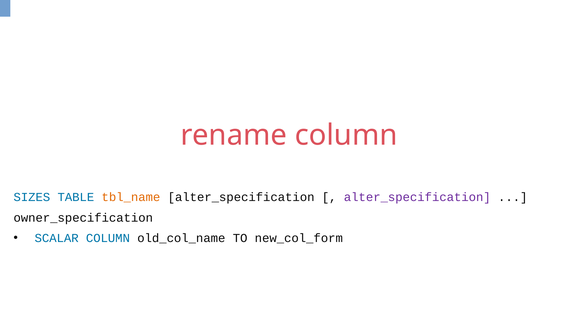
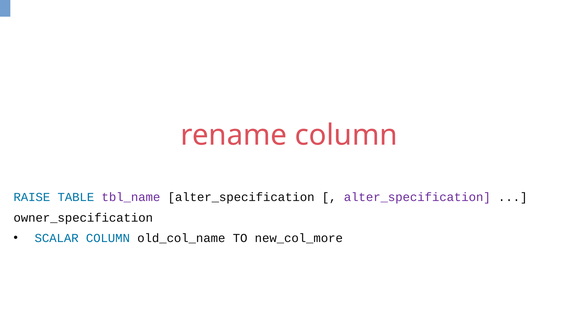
SIZES: SIZES -> RAISE (32, 198)
tbl_name colour: orange -> purple (131, 198)
new_col_form: new_col_form -> new_col_more (299, 239)
